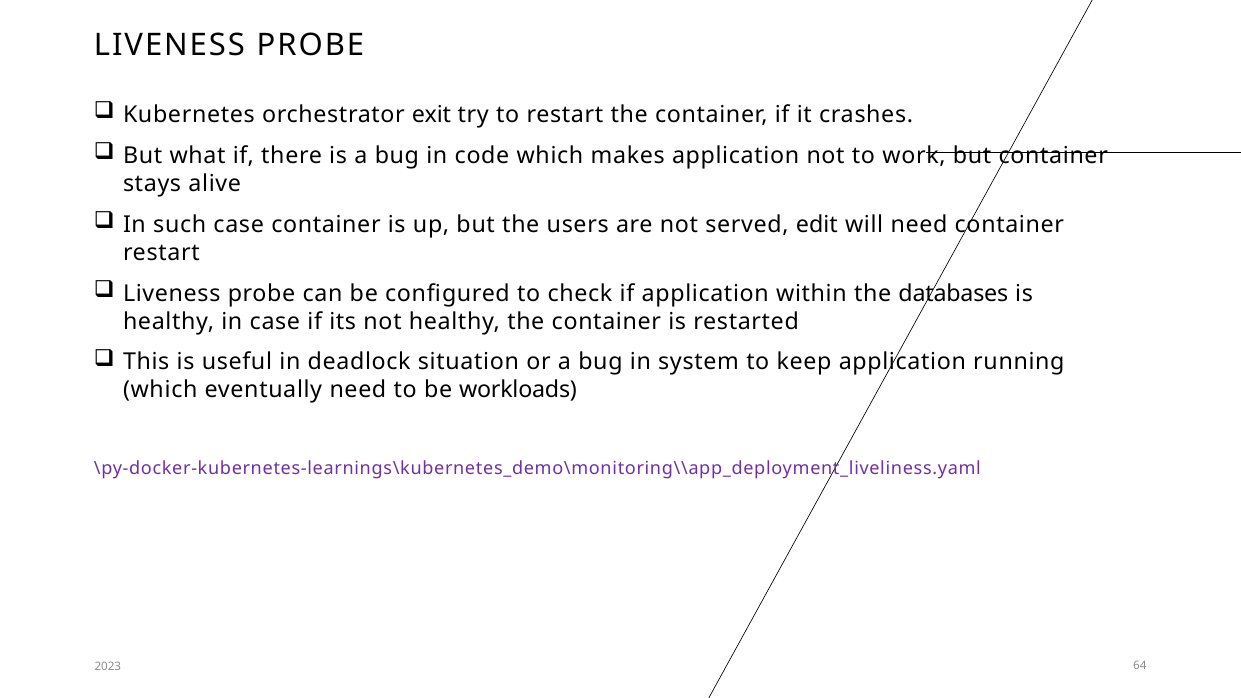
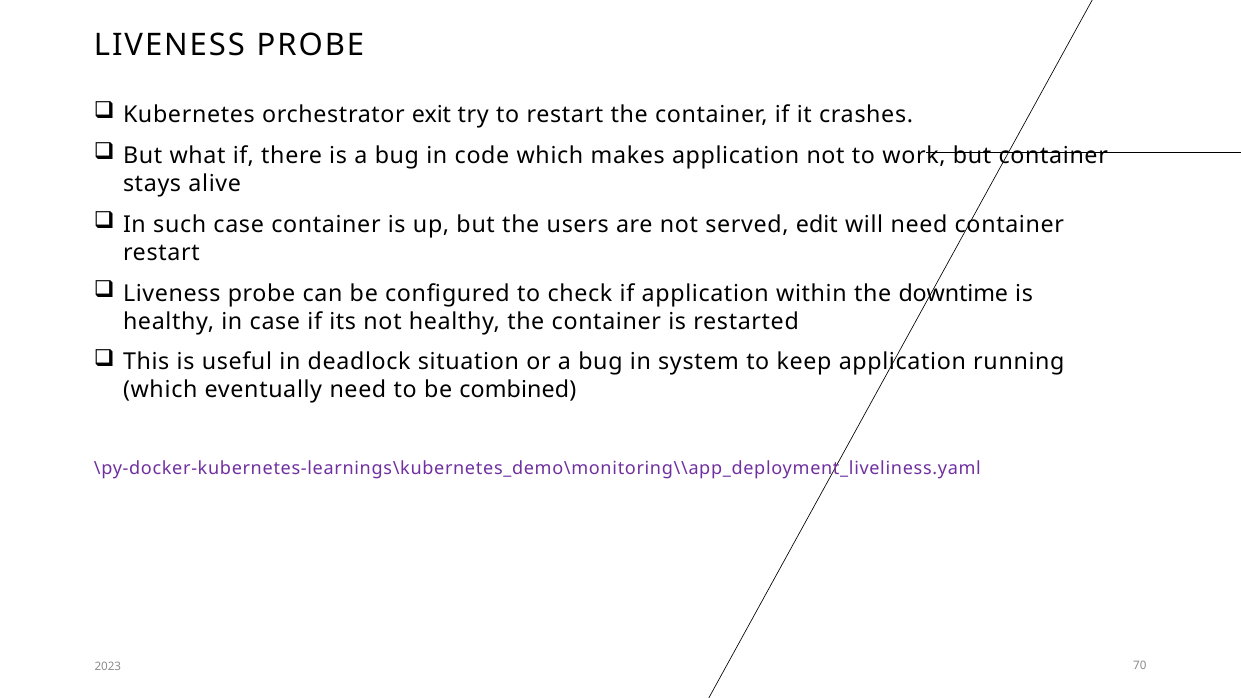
databases: databases -> downtime (953, 294)
workloads: workloads -> combined (518, 390)
64: 64 -> 70 (1140, 665)
